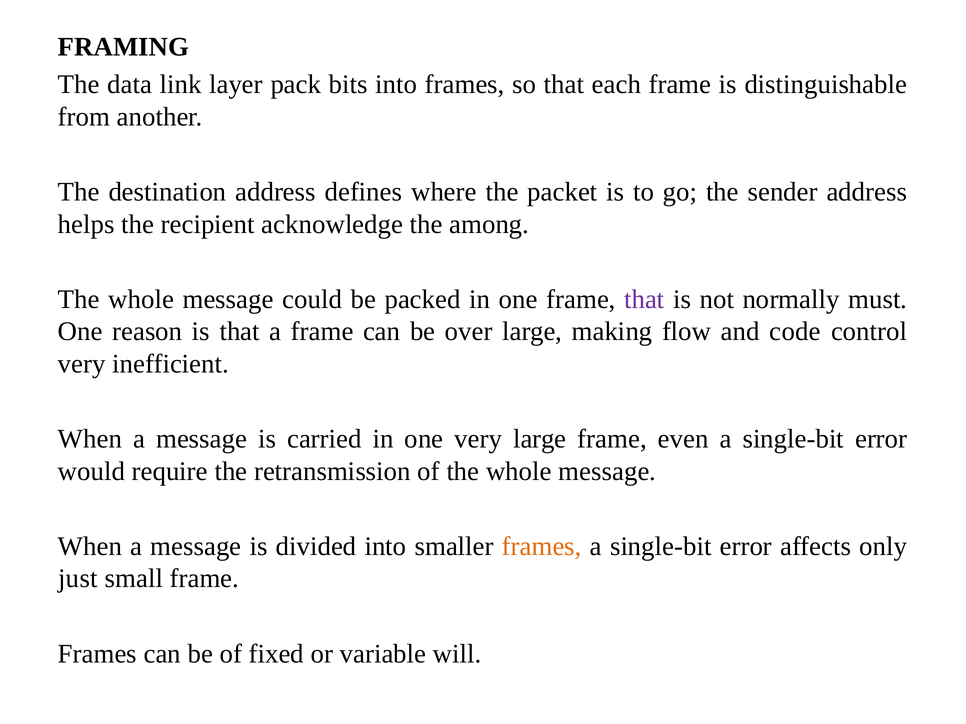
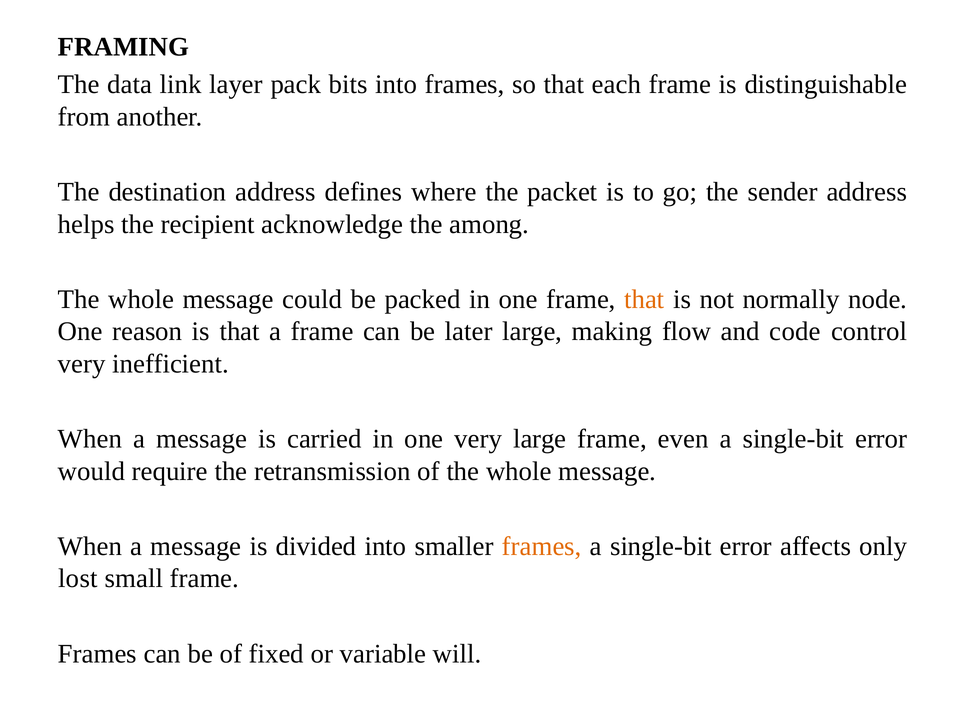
that colour: purple -> orange (644, 300)
must: must -> node (878, 300)
over: over -> later (469, 332)
just: just -> lost (78, 579)
